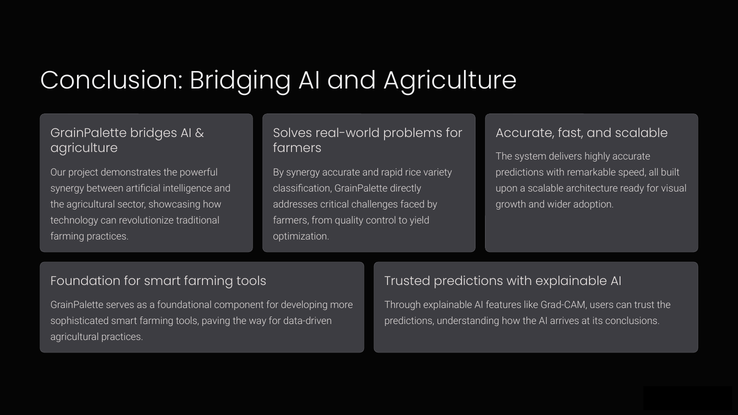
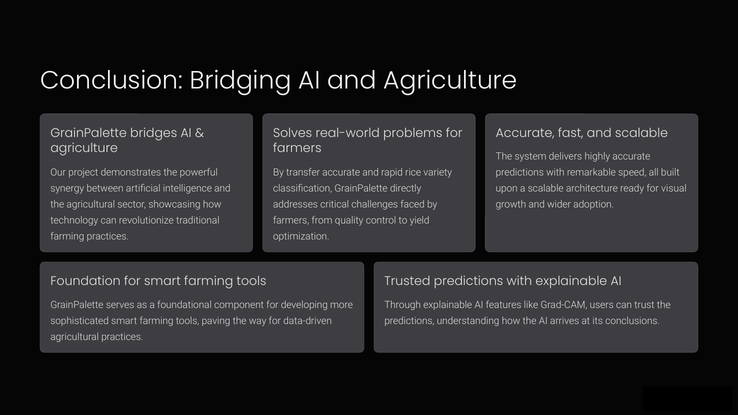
By synergy: synergy -> transfer (303, 172)
